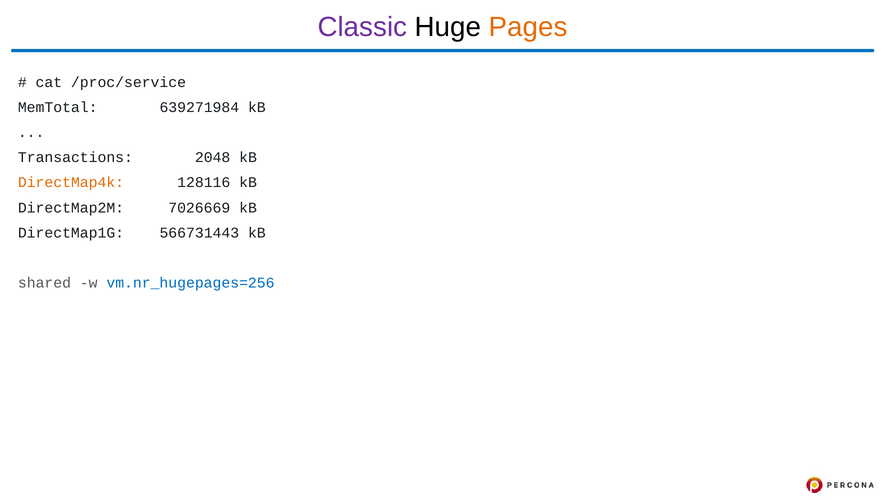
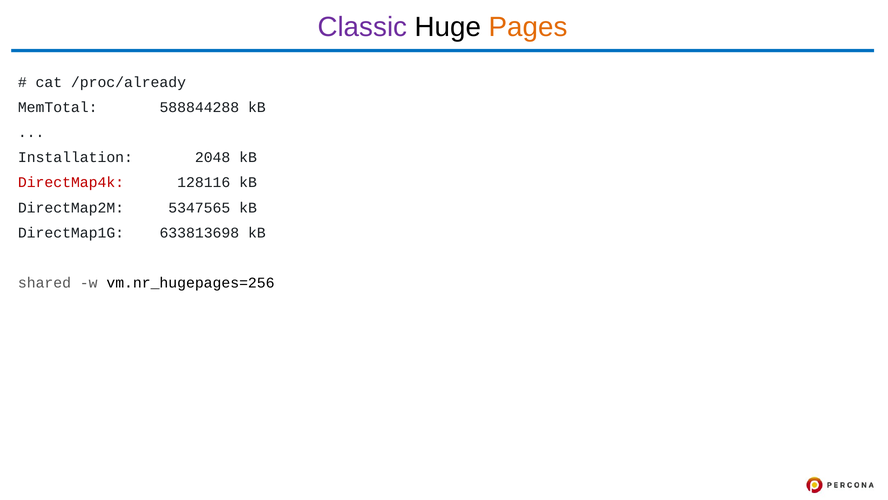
/proc/service: /proc/service -> /proc/already (128, 82)
639271984: 639271984 -> 588844288 (199, 107)
Transactions: Transactions -> Installation (75, 157)
DirectMap4k colour: orange -> red (71, 182)
7026669: 7026669 -> 5347565 (199, 207)
566731443: 566731443 -> 633813698 (199, 232)
vm.nr_hugepages=256 colour: blue -> black (190, 282)
